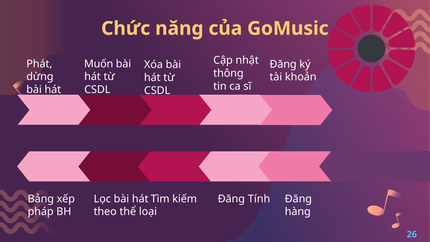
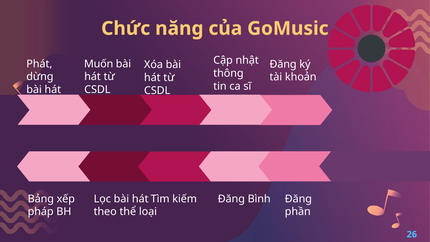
Tính: Tính -> Bình (259, 199)
hàng: hàng -> phần (298, 212)
